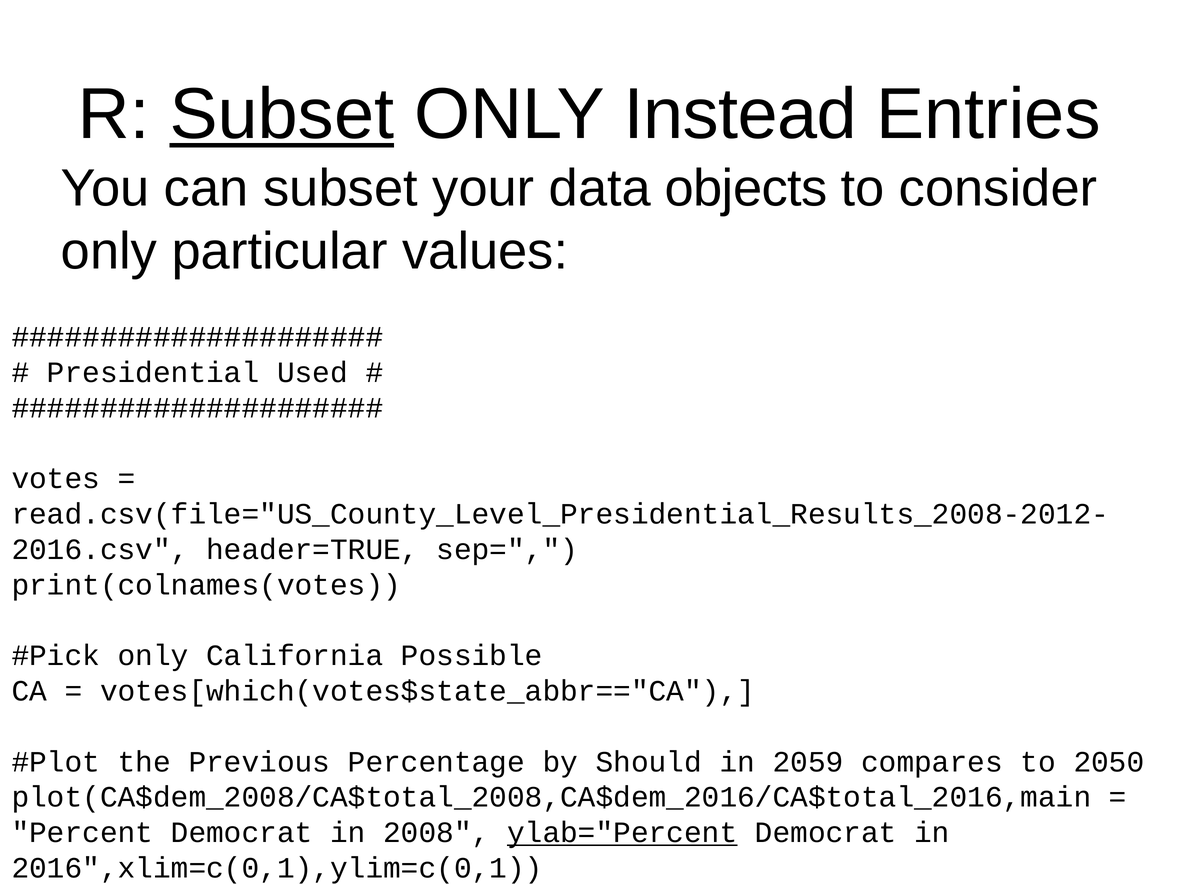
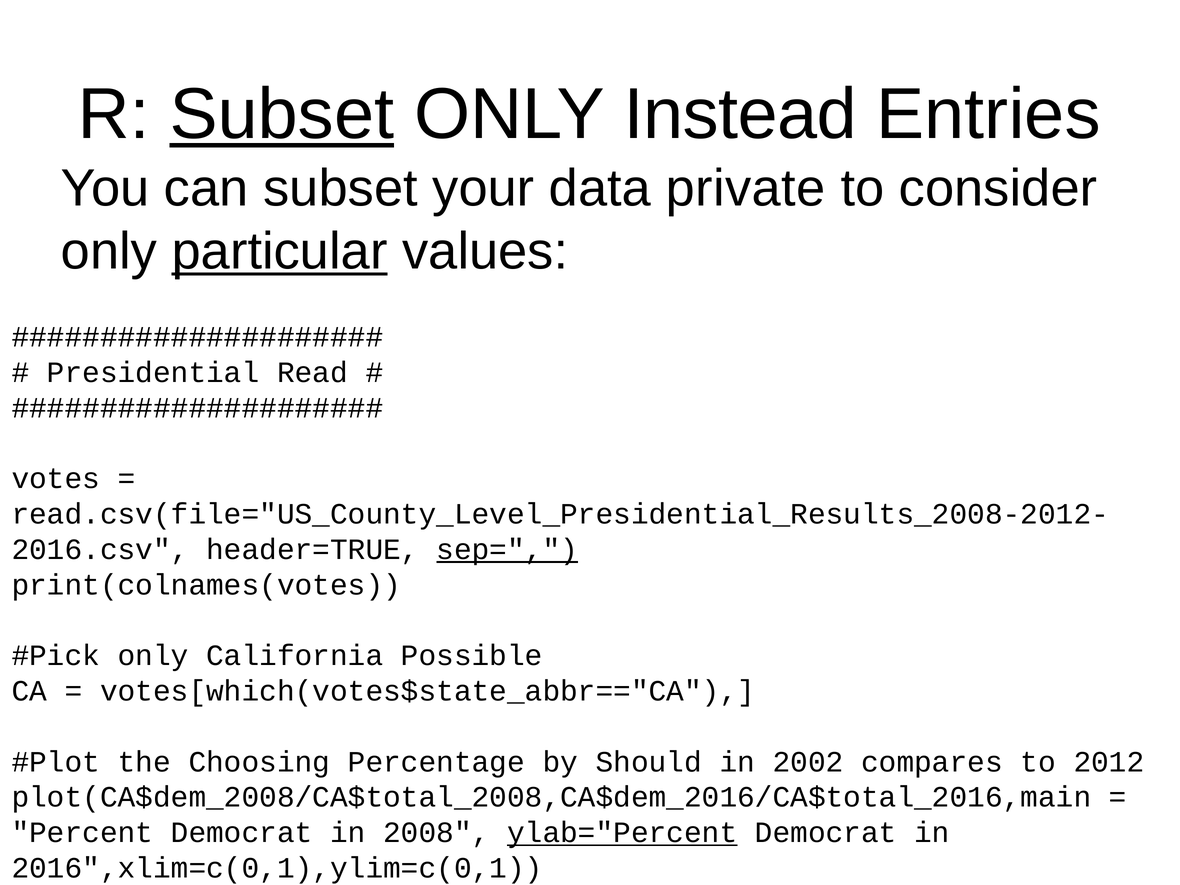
objects: objects -> private (746, 189)
particular underline: none -> present (280, 251)
Used: Used -> Read (312, 372)
sep= underline: none -> present (507, 549)
Previous: Previous -> Choosing (259, 762)
2059: 2059 -> 2002 (808, 762)
2050: 2050 -> 2012 (1109, 762)
